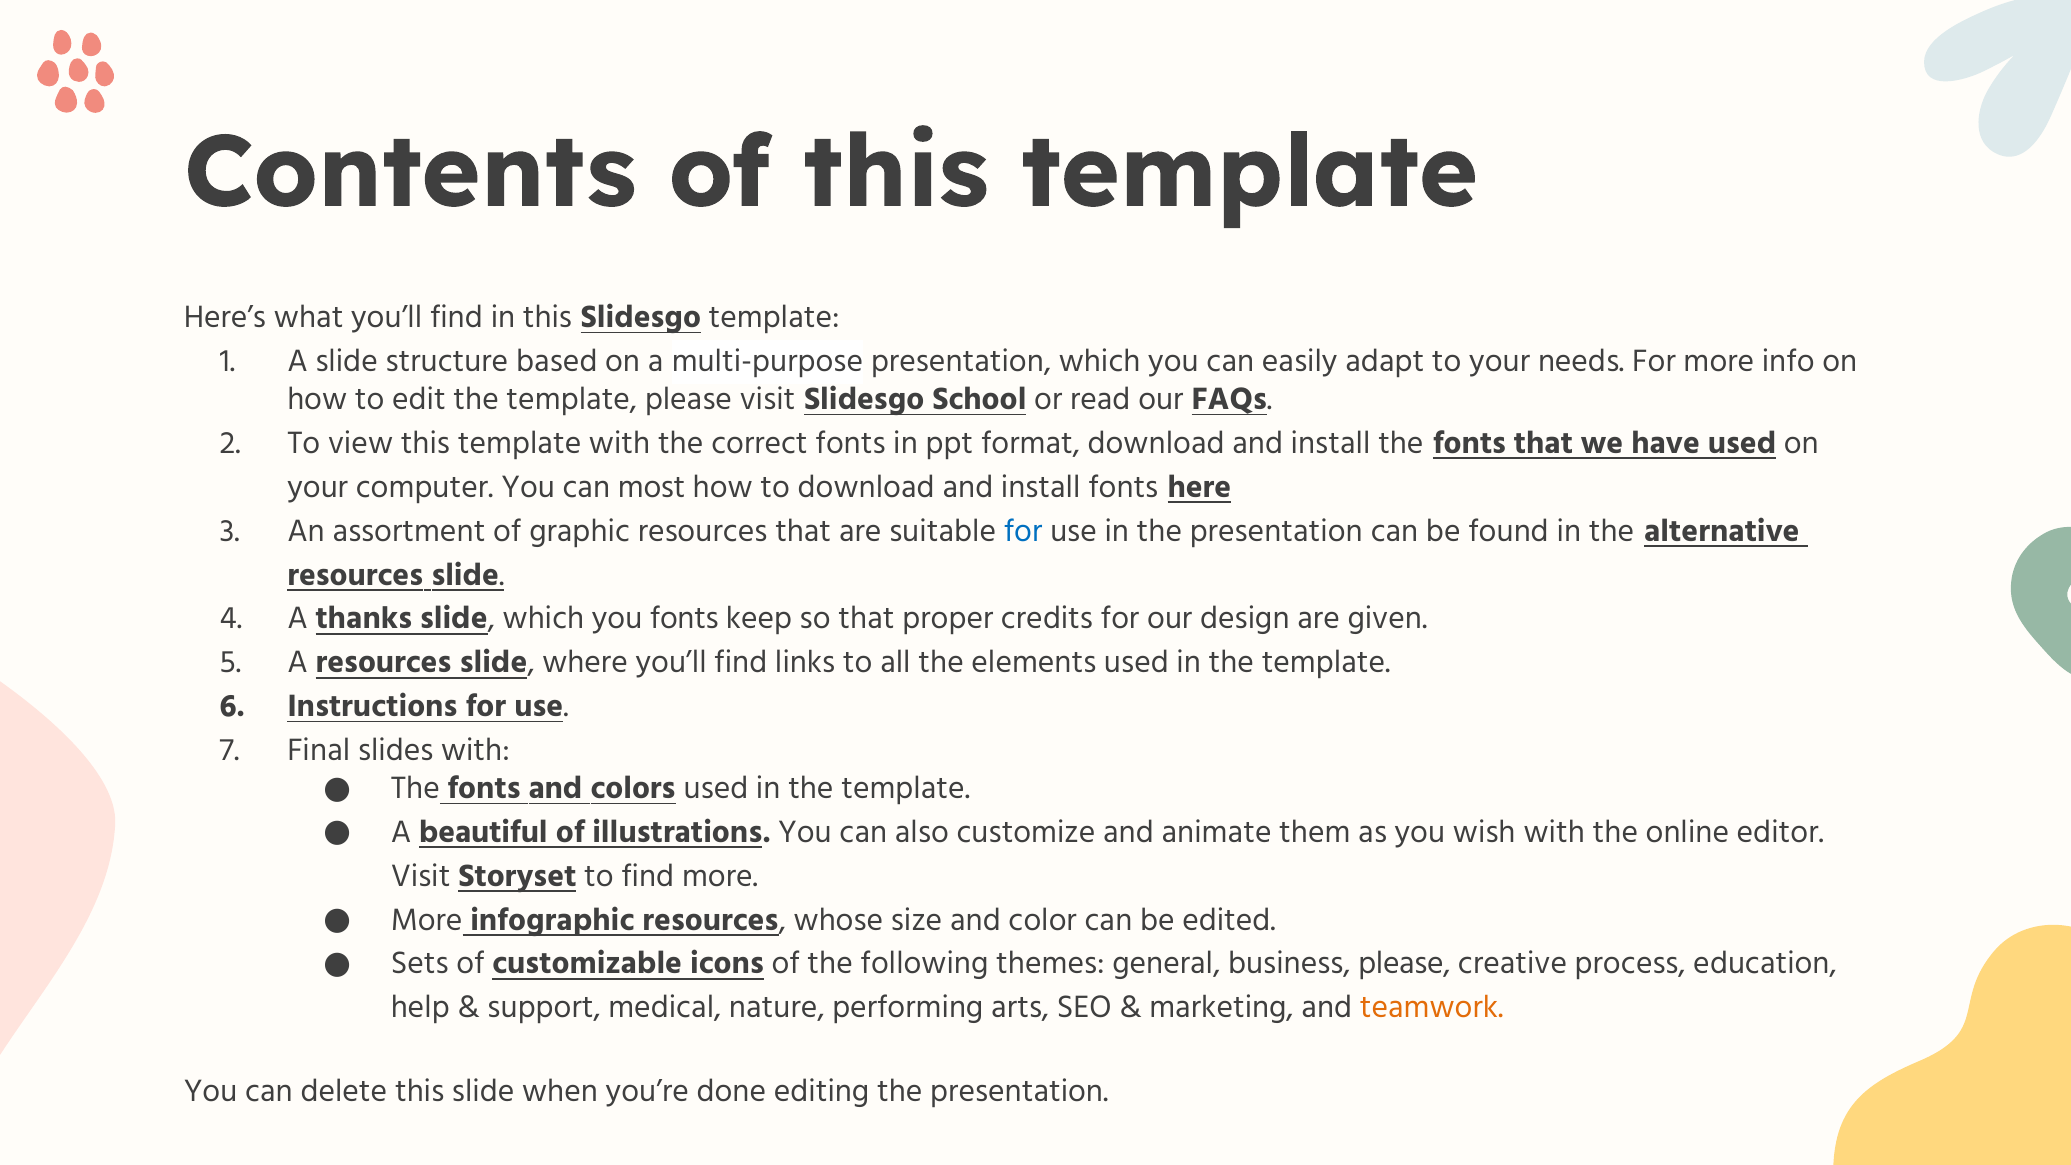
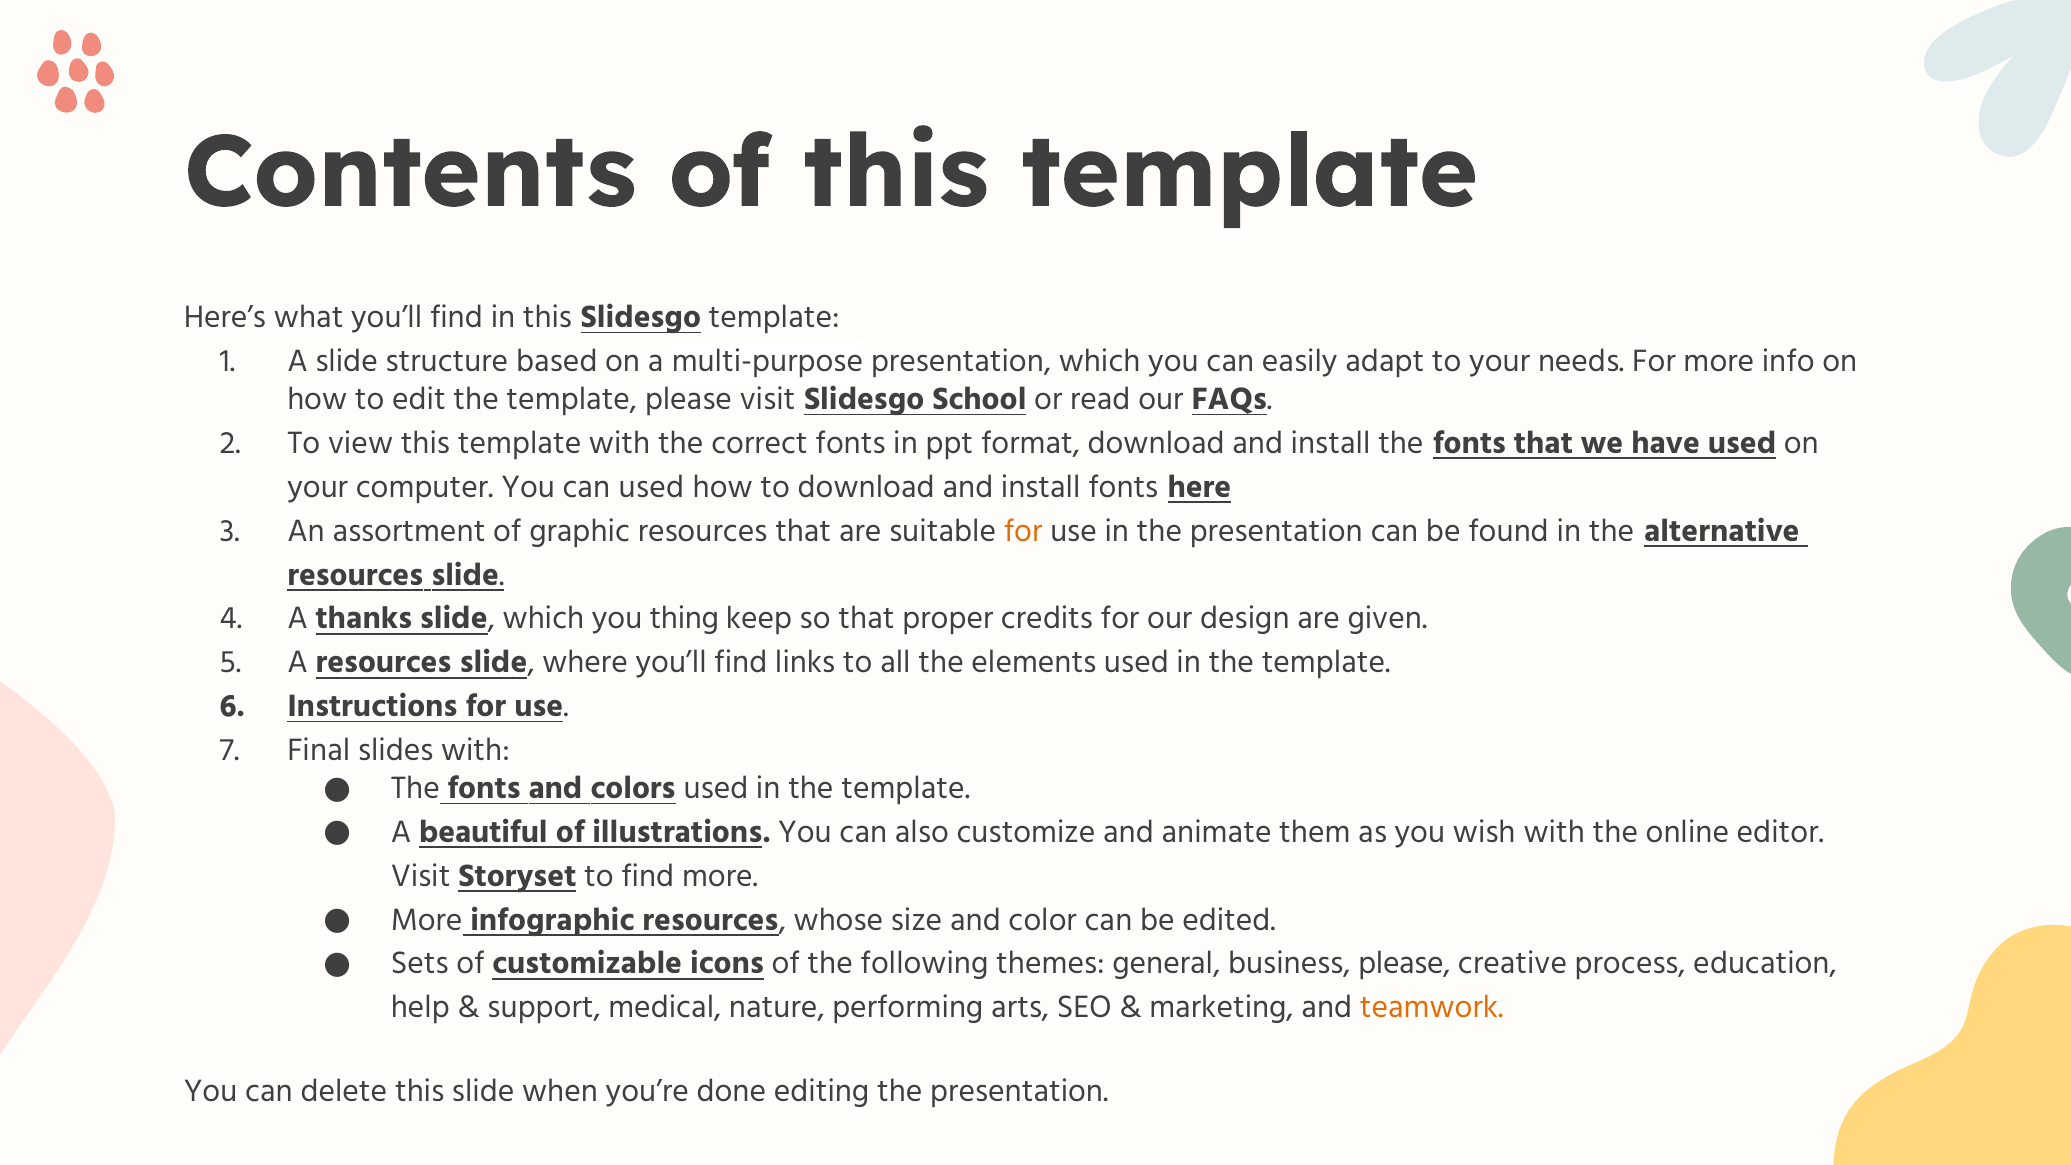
can most: most -> used (651, 487)
for colour: blue -> orange (1023, 531)
you fonts: fonts -> thing (684, 618)
